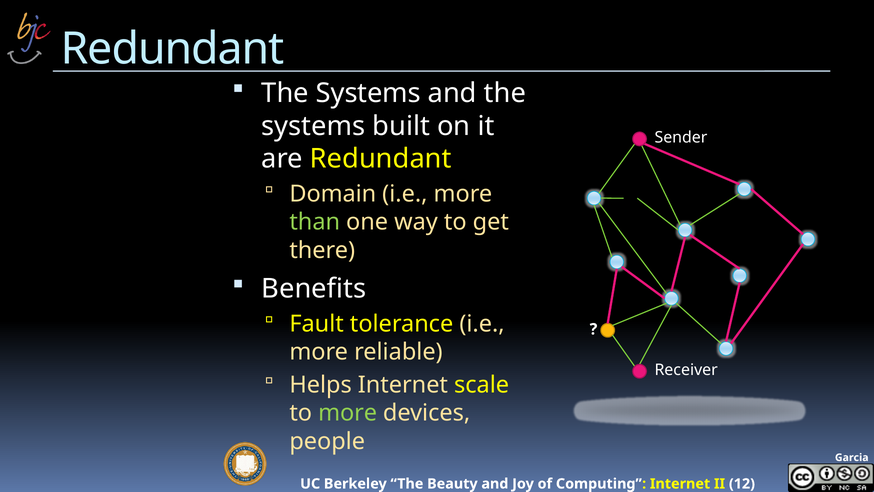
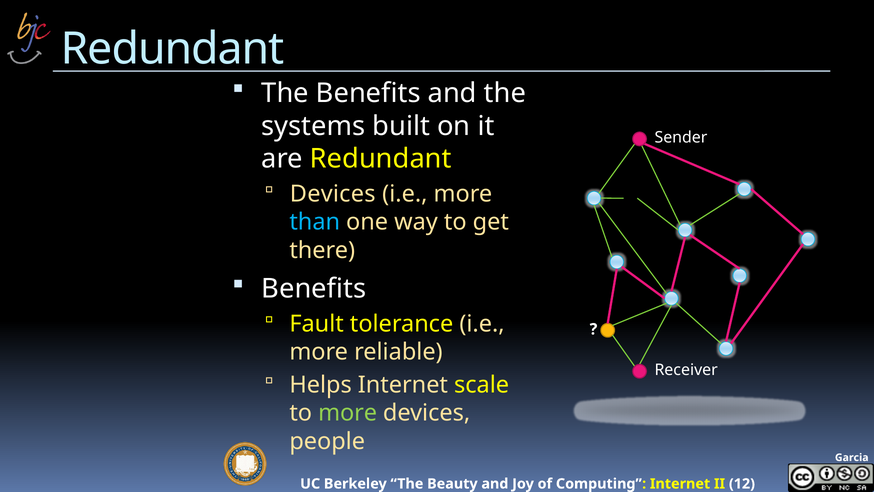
Systems: Systems -> Benefits (368, 93)
Domain: Domain -> Devices (333, 194)
than colour: light green -> light blue (315, 222)
